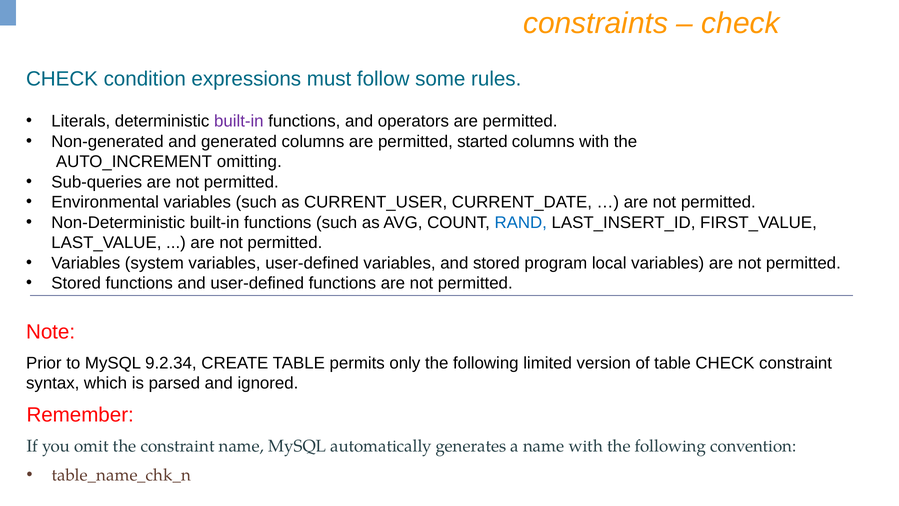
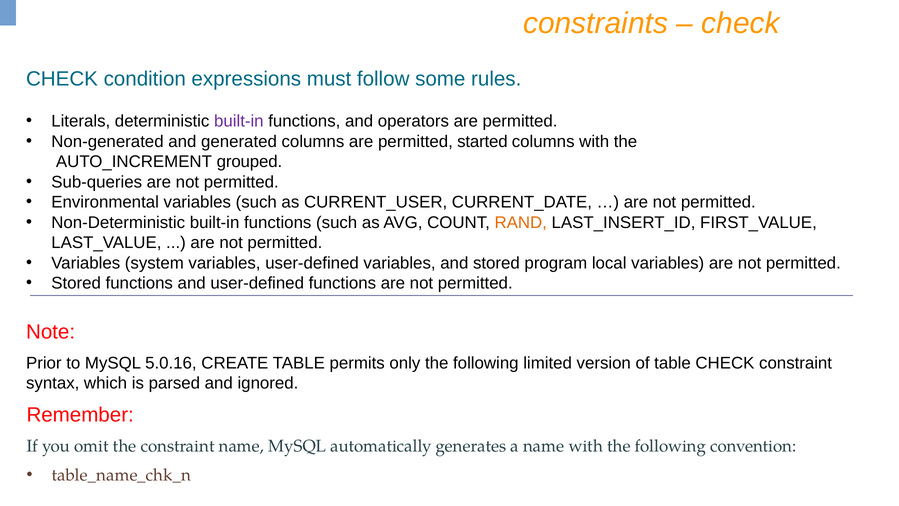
omitting: omitting -> grouped (249, 162)
RAND colour: blue -> orange (521, 222)
9.2.34: 9.2.34 -> 5.0.16 (171, 363)
